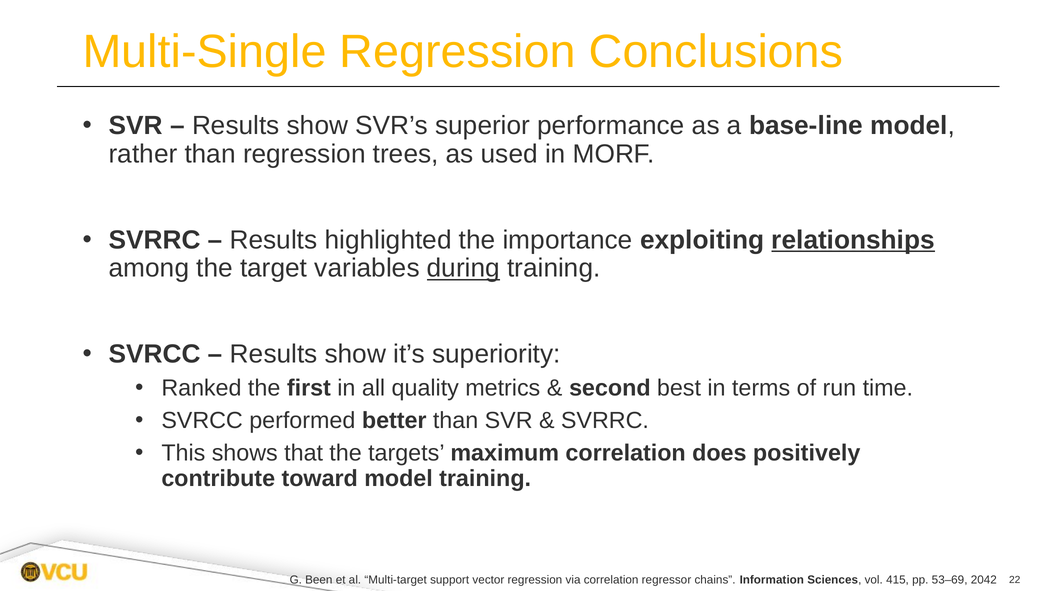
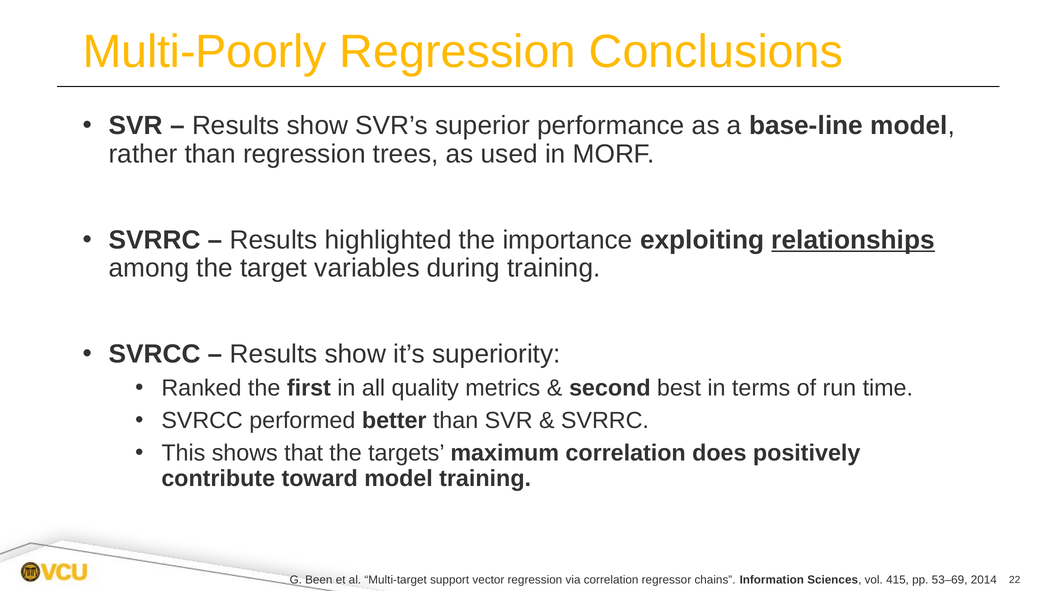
Multi-Single: Multi-Single -> Multi-Poorly (205, 52)
during underline: present -> none (463, 268)
2042: 2042 -> 2014 (984, 580)
